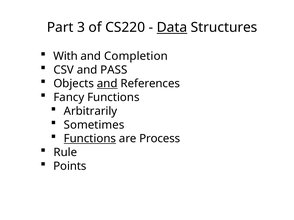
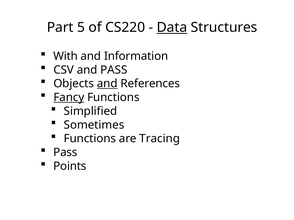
3: 3 -> 5 (81, 27)
Completion: Completion -> Information (136, 56)
Fancy underline: none -> present (69, 98)
Arbitrarily: Arbitrarily -> Simplified (90, 111)
Functions underline: present -> none (90, 139)
Process: Process -> Tracing (160, 139)
Rule: Rule -> Pass (65, 153)
